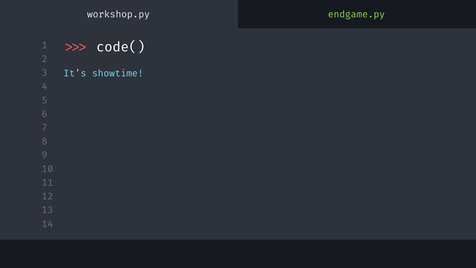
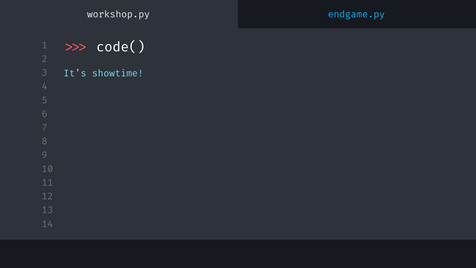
endgame.py colour: light green -> light blue (356, 14)
